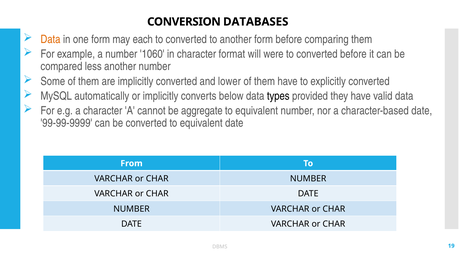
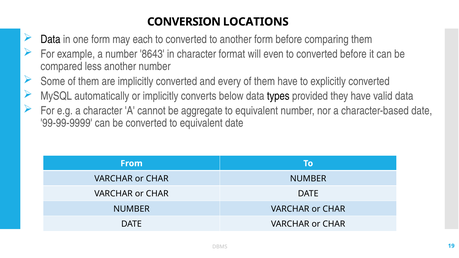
DATABASES: DATABASES -> LOCATIONS (256, 22)
Data colour: orange -> black (50, 39)
1060: 1060 -> 8643 (152, 54)
were: were -> even (274, 54)
lower: lower -> every (229, 81)
